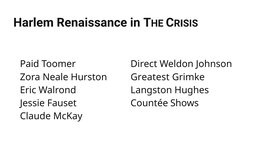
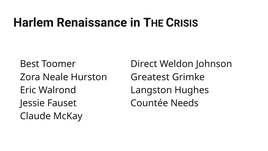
Paid: Paid -> Best (30, 64)
Shows: Shows -> Needs (185, 103)
